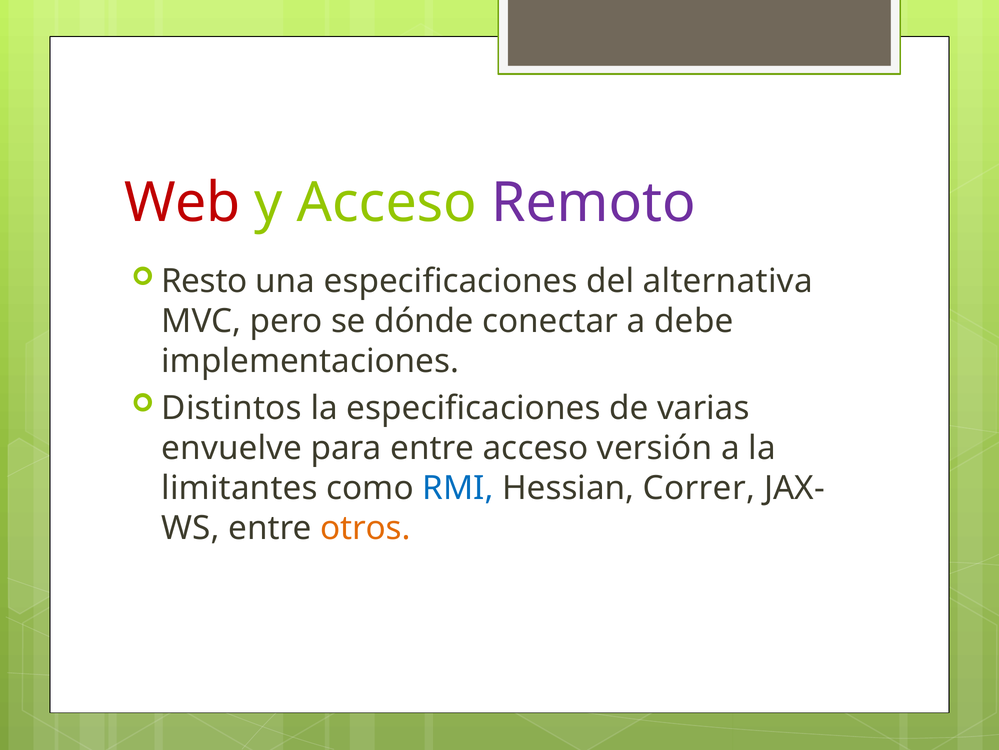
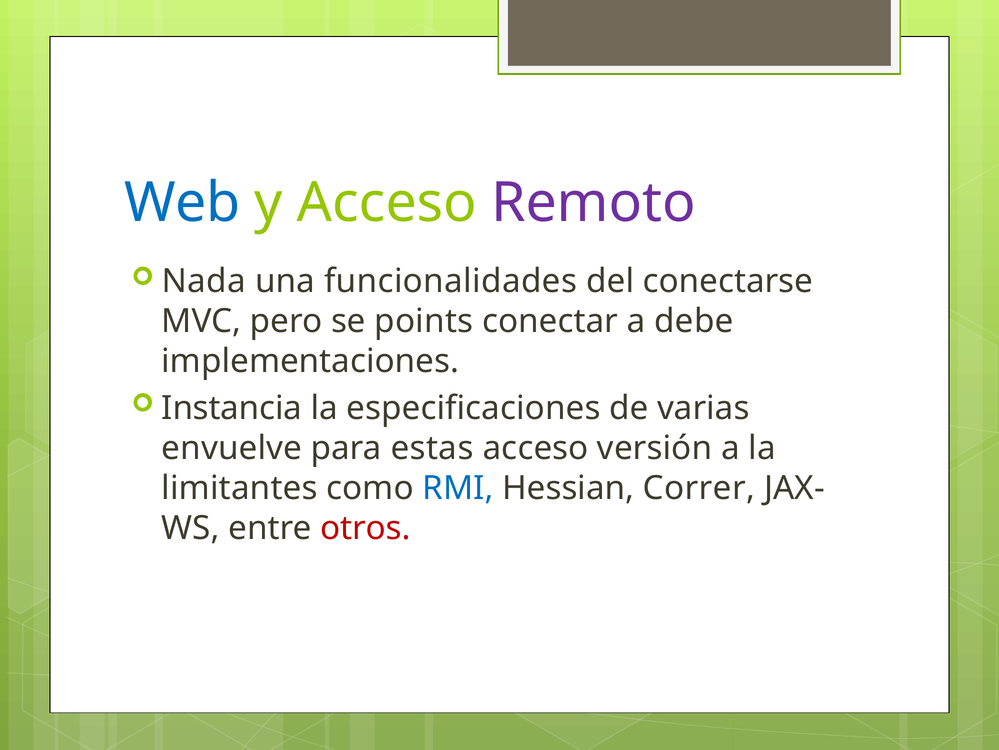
Web colour: red -> blue (182, 203)
Resto: Resto -> Nada (204, 281)
una especificaciones: especificaciones -> funcionalidades (451, 281)
alternativa: alternativa -> conectarse (728, 281)
dónde: dónde -> points (424, 321)
Distintos: Distintos -> Instancia (232, 408)
para entre: entre -> estas (432, 448)
otros colour: orange -> red (365, 528)
